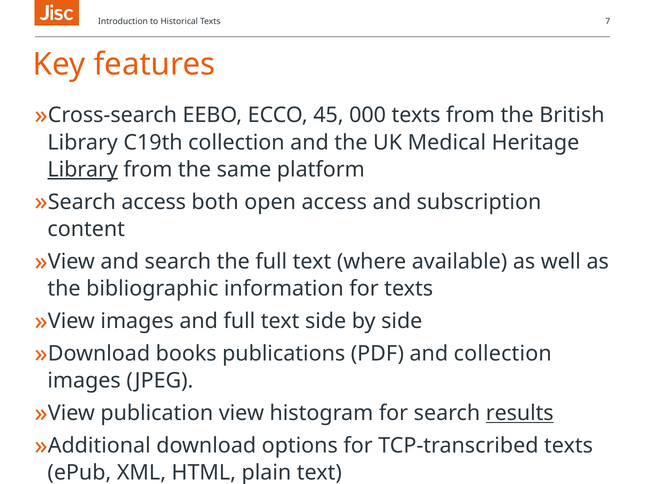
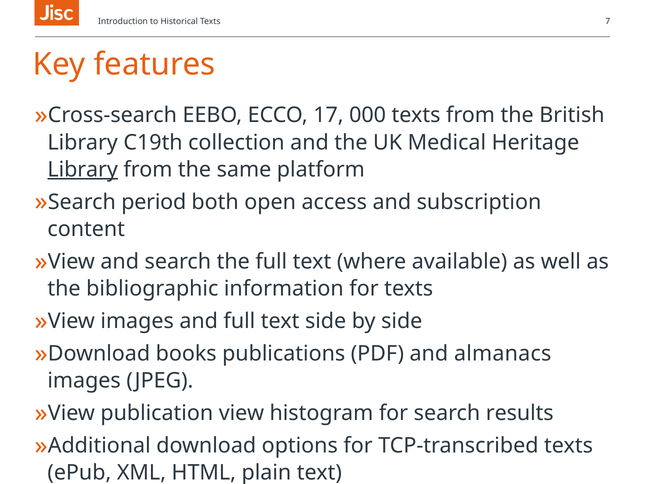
45: 45 -> 17 (328, 115)
access: access -> period (154, 202)
and collection: collection -> almanacs (503, 353)
results underline: present -> none (520, 413)
